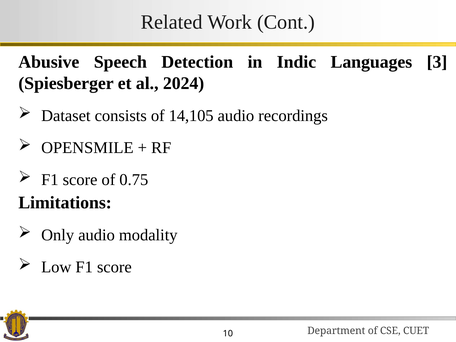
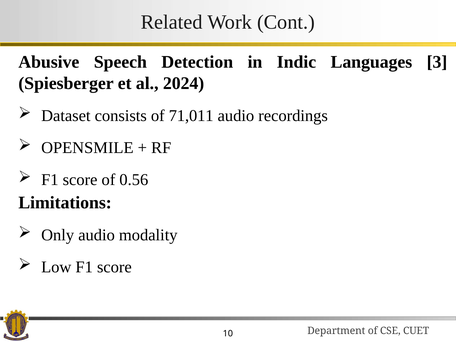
14,105: 14,105 -> 71,011 (191, 116)
0.75: 0.75 -> 0.56 (134, 180)
